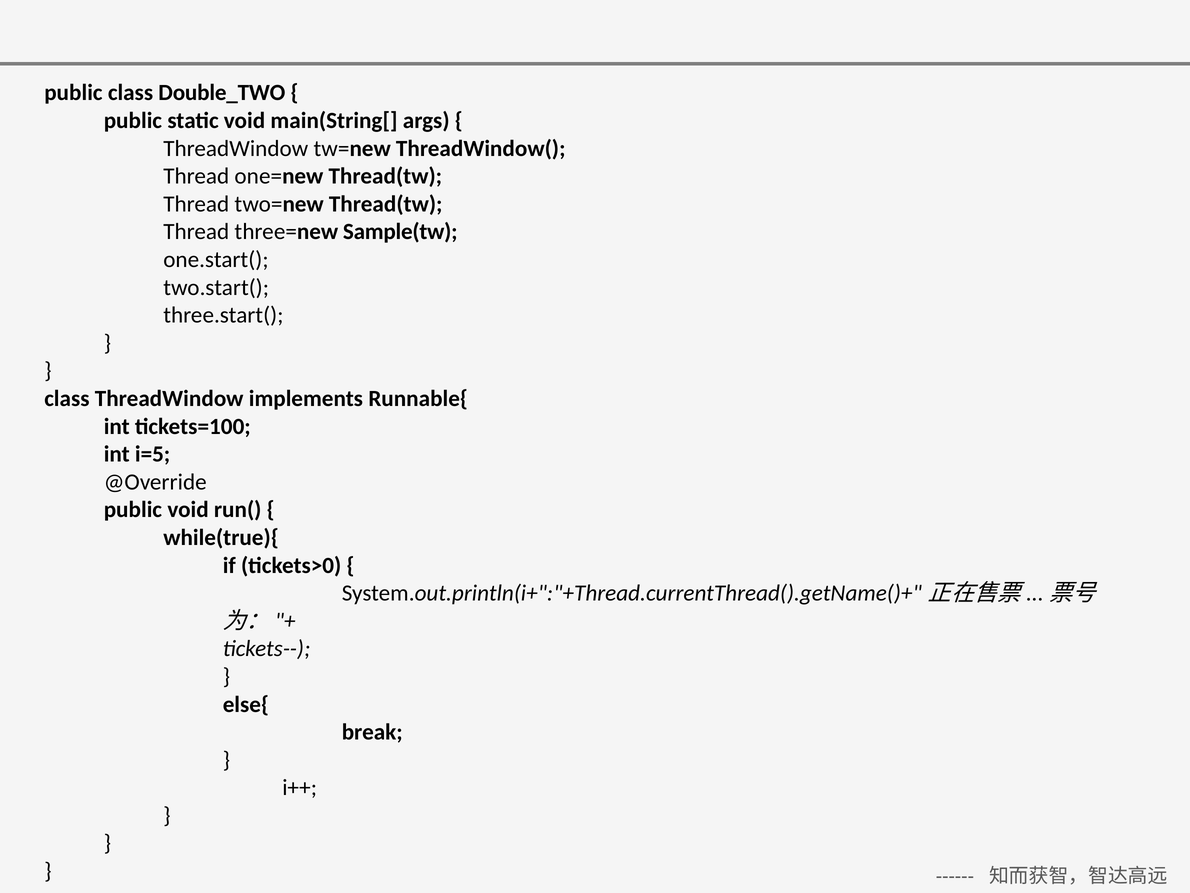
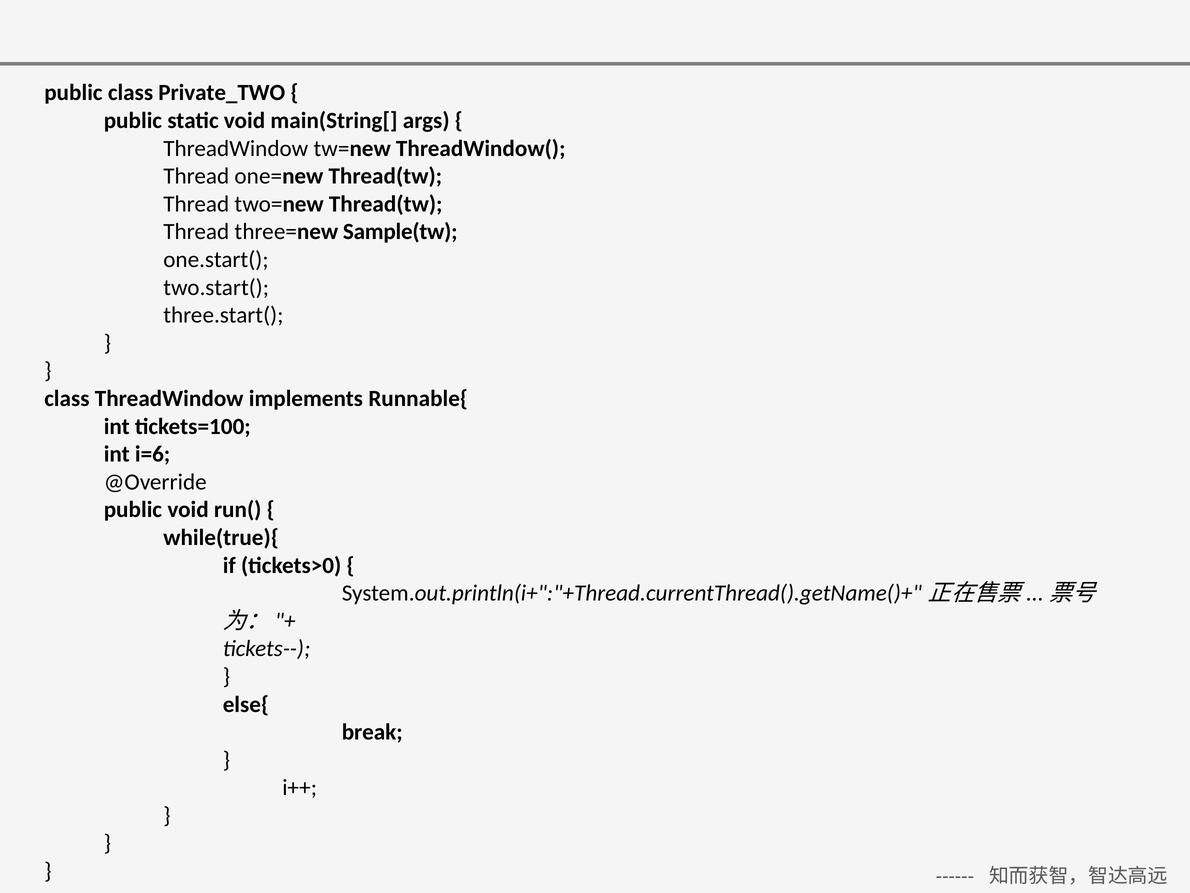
Double_TWO: Double_TWO -> Private_TWO (222, 93)
i=5: i=5 -> i=6 (153, 454)
